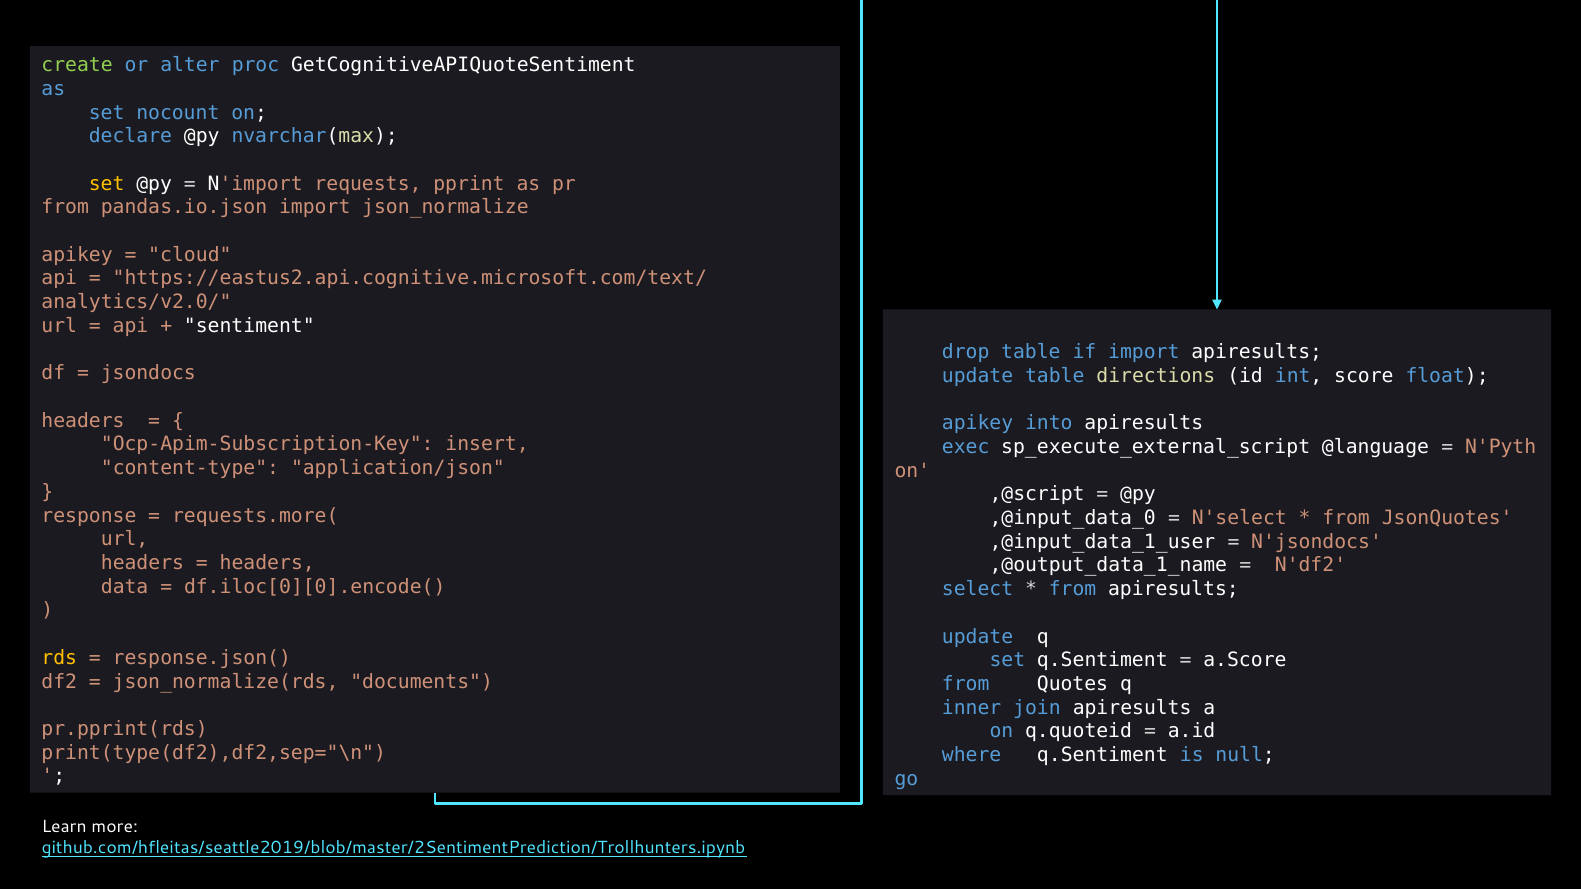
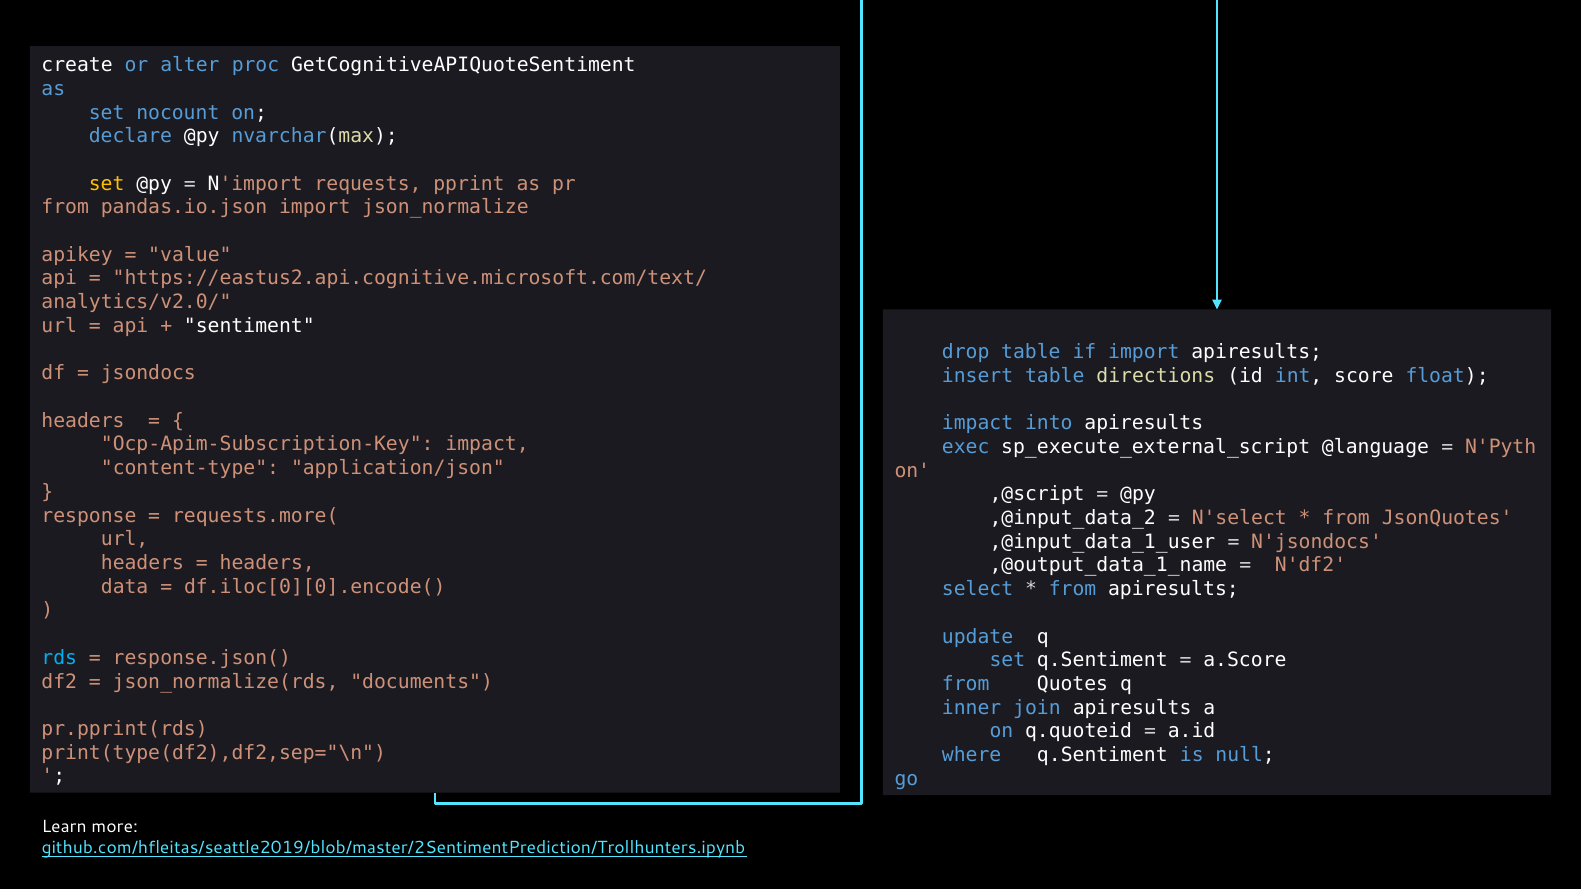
create colour: light green -> white (77, 65)
cloud: cloud -> value (190, 255)
update: update -> insert (978, 376)
apikey: apikey -> impact (978, 423)
Ocp-Apim-Subscription-Key insert: insert -> impact (487, 445)
,@input_data_0: ,@input_data_0 -> ,@input_data_2 (1073, 518)
rds colour: yellow -> light blue (59, 658)
